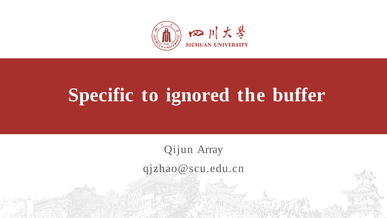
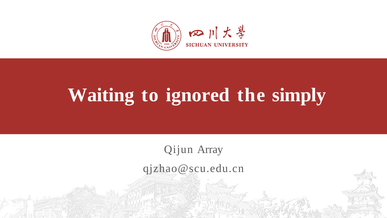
Specific: Specific -> Waiting (101, 95)
buffer: buffer -> simply (299, 95)
